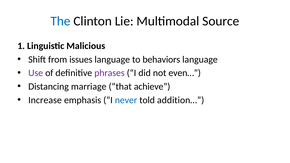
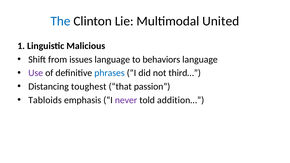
Source: Source -> United (221, 21)
phrases colour: purple -> blue (109, 73)
even…: even… -> third… (185, 73)
marriage: marriage -> toughest (89, 87)
achieve: achieve -> passion (152, 87)
Increase: Increase -> Tabloids (45, 100)
never colour: blue -> purple (126, 100)
